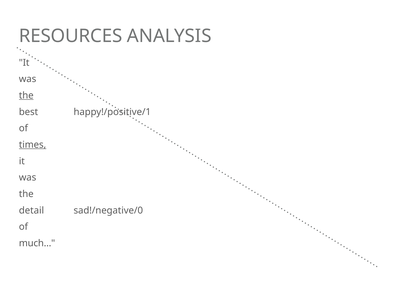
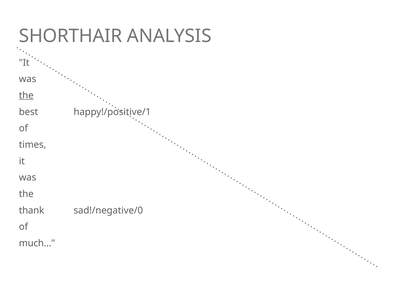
RESOURCES: RESOURCES -> SHORTHAIR (71, 36)
times underline: present -> none (33, 145)
detail: detail -> thank (32, 211)
